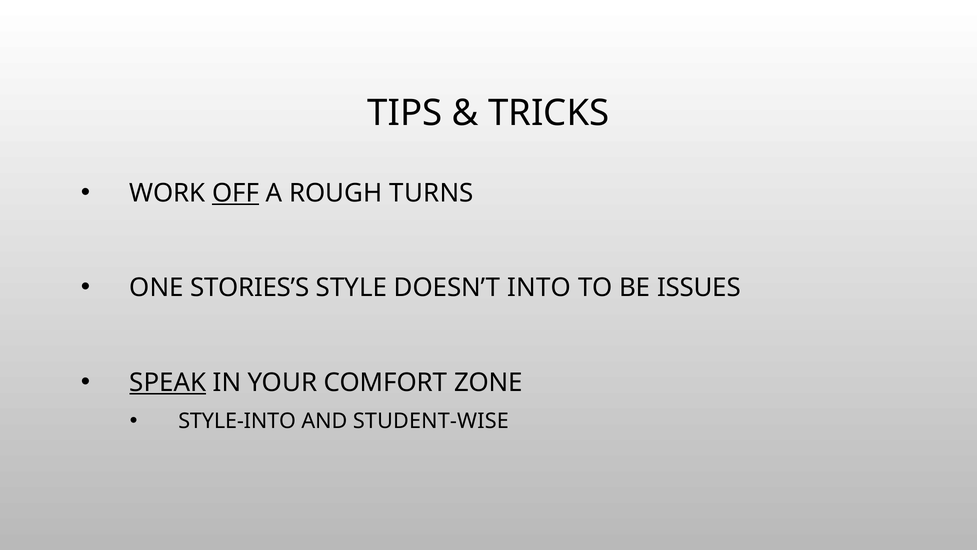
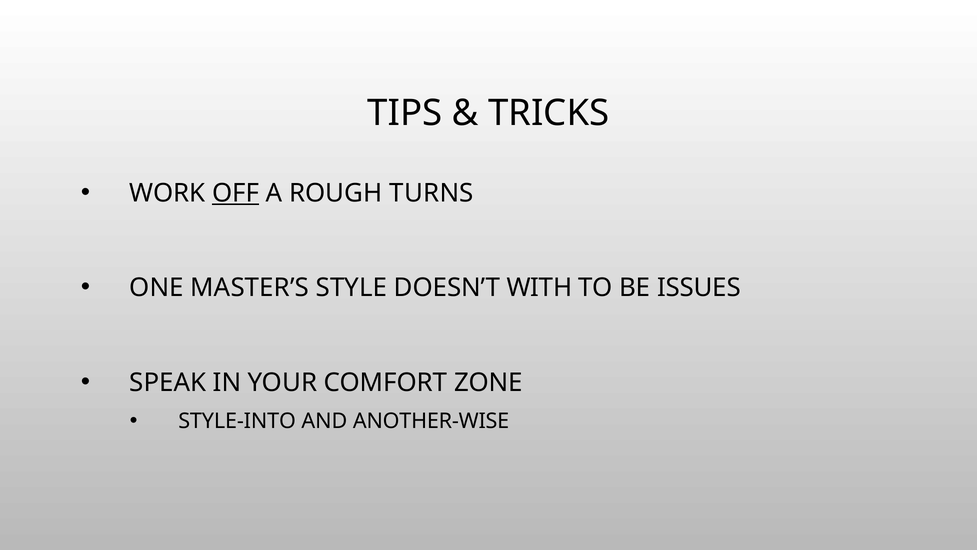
STORIES’S: STORIES’S -> MASTER’S (250, 288)
INTO: INTO -> WITH (539, 288)
SPEAK underline: present -> none (168, 382)
STUDENT-WISE: STUDENT-WISE -> ANOTHER-WISE (431, 421)
